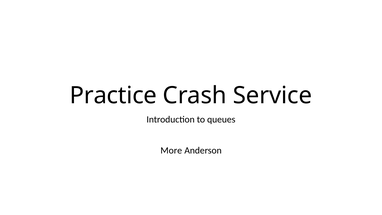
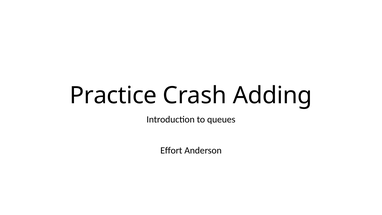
Service: Service -> Adding (273, 95)
More: More -> Effort (171, 150)
